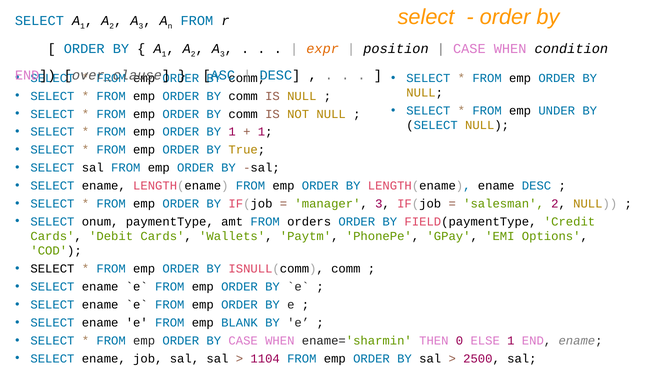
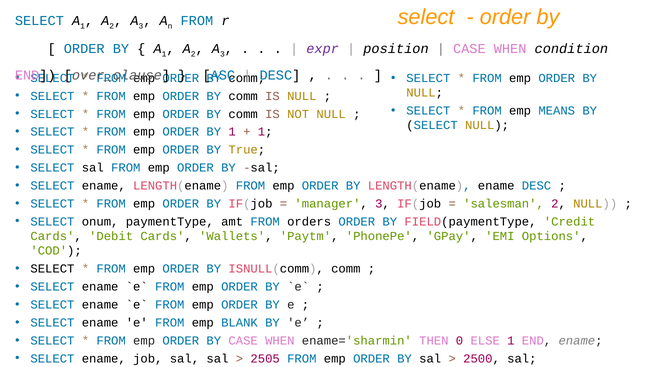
expr colour: orange -> purple (323, 49)
UNDER: UNDER -> MEANS (557, 111)
1104: 1104 -> 2505 (265, 358)
